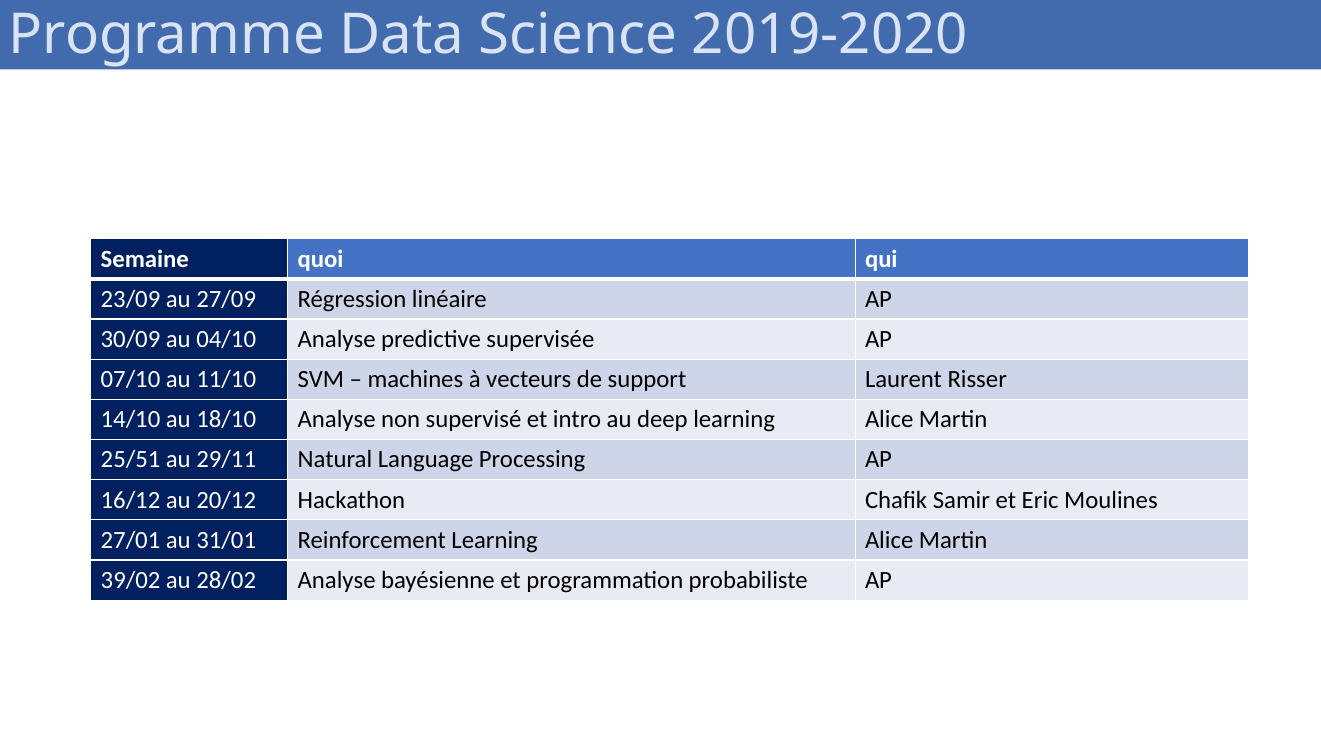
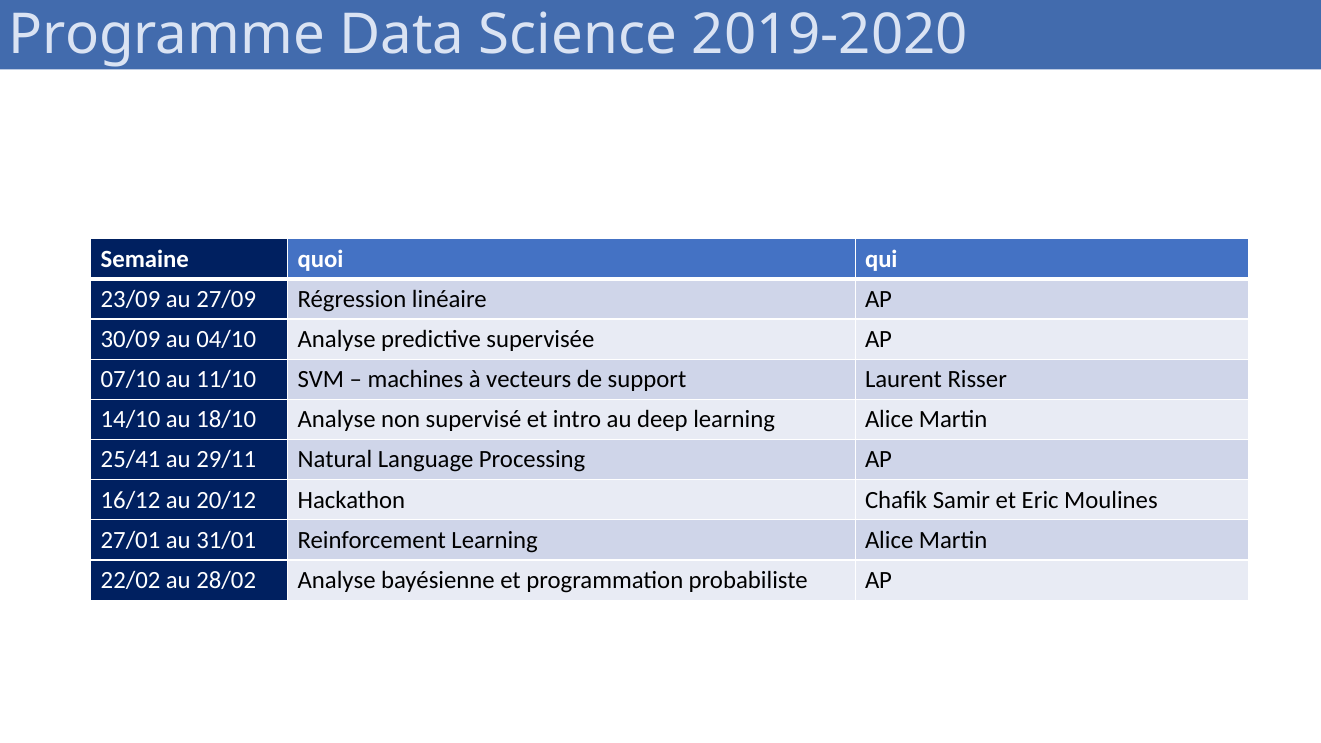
25/51: 25/51 -> 25/41 (131, 460)
39/02: 39/02 -> 22/02 (131, 580)
